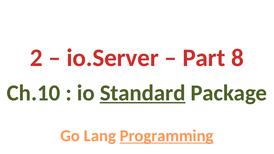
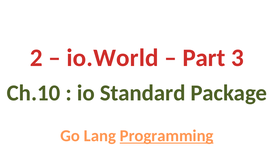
io.Server: io.Server -> io.World (113, 58)
8: 8 -> 3 (237, 58)
Standard underline: present -> none (143, 93)
